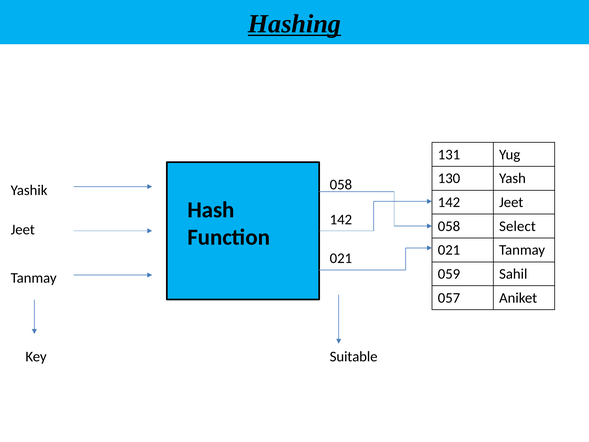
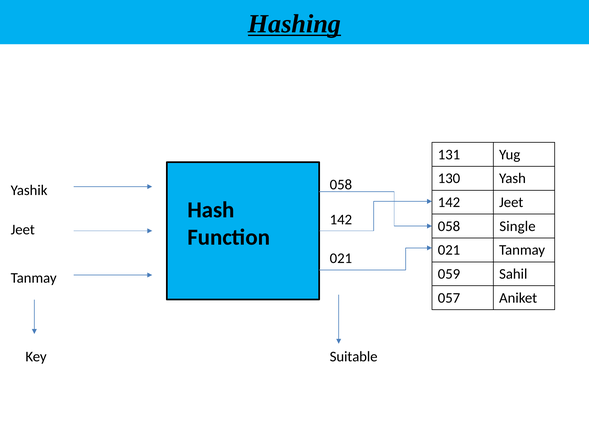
Select: Select -> Single (517, 226)
